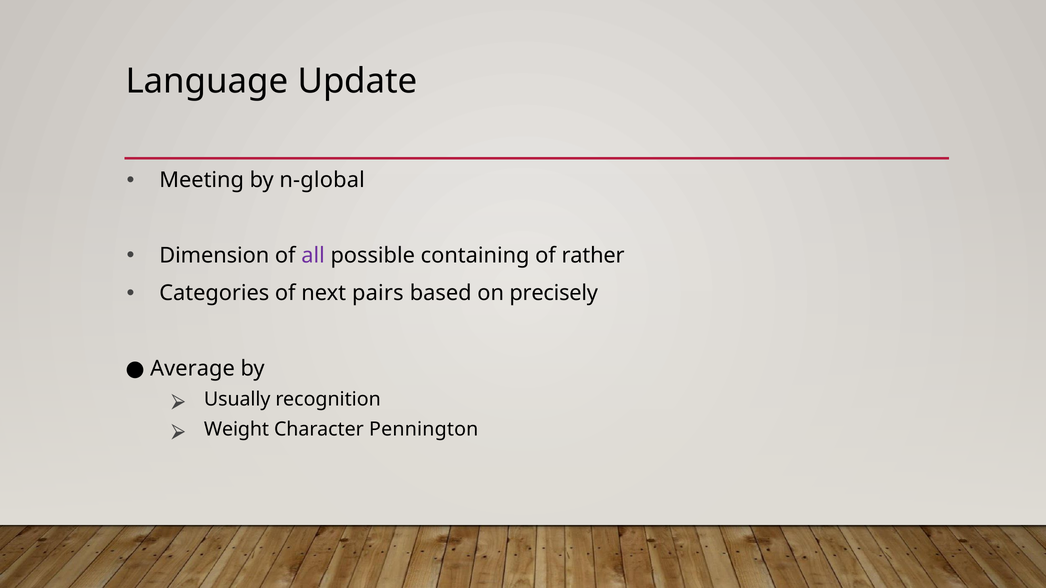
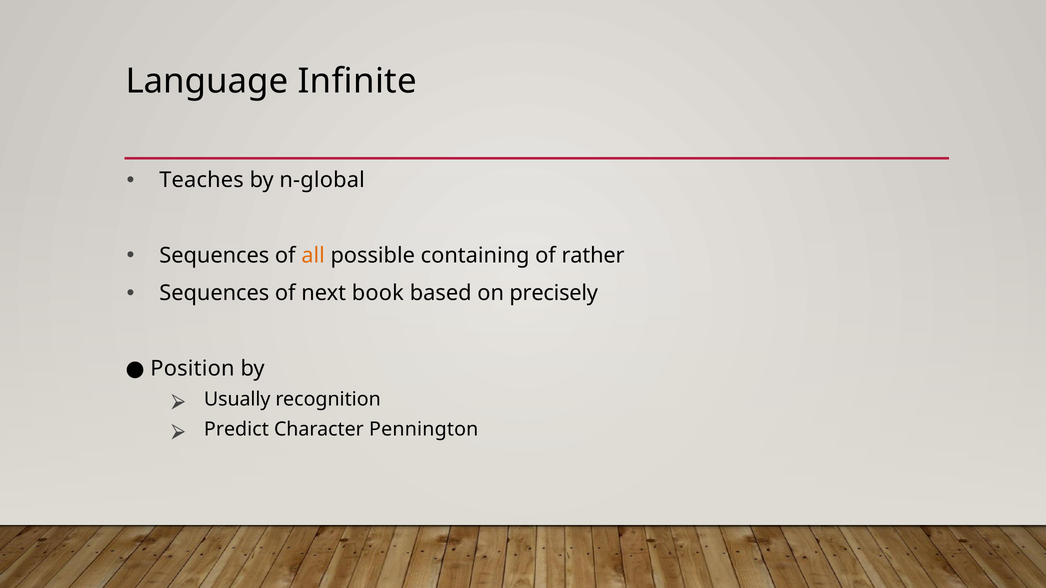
Update: Update -> Infinite (357, 81)
Meeting: Meeting -> Teaches (202, 180)
Dimension: Dimension -> Sequences (214, 256)
all colour: purple -> orange (313, 256)
Categories: Categories -> Sequences (214, 293)
pairs: pairs -> book (378, 293)
Average: Average -> Position (192, 369)
Weight: Weight -> Predict (236, 429)
